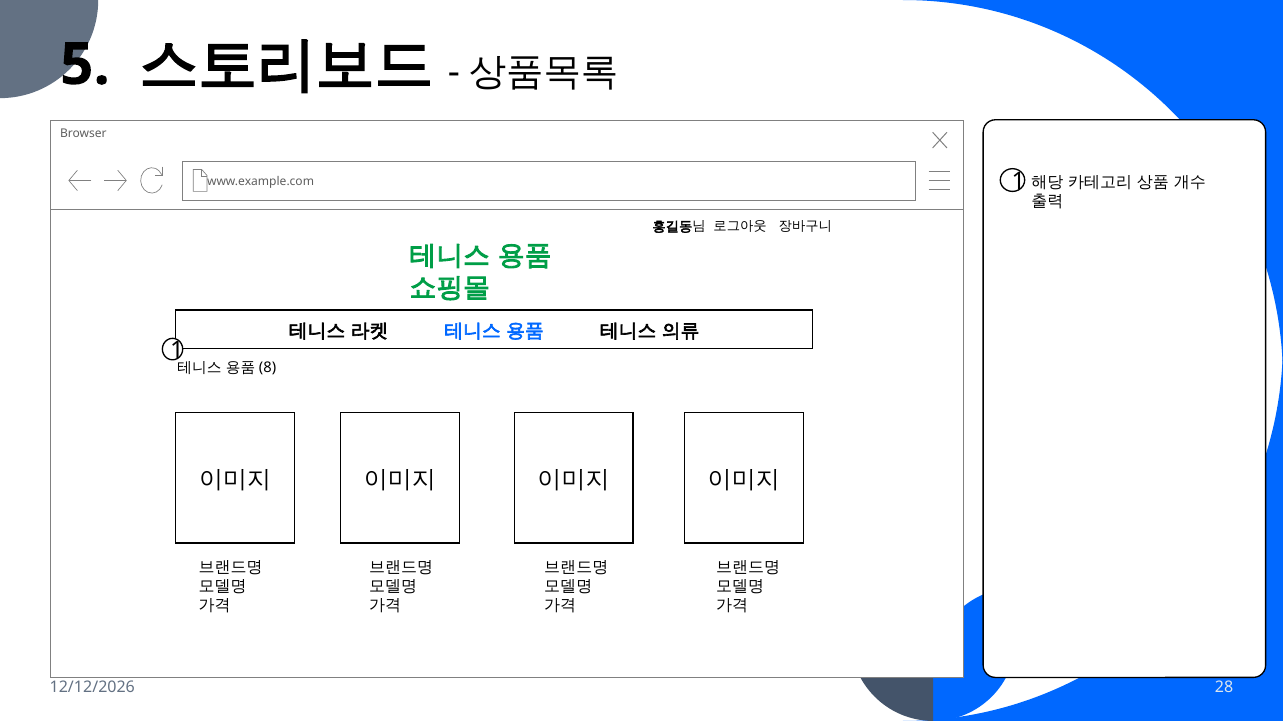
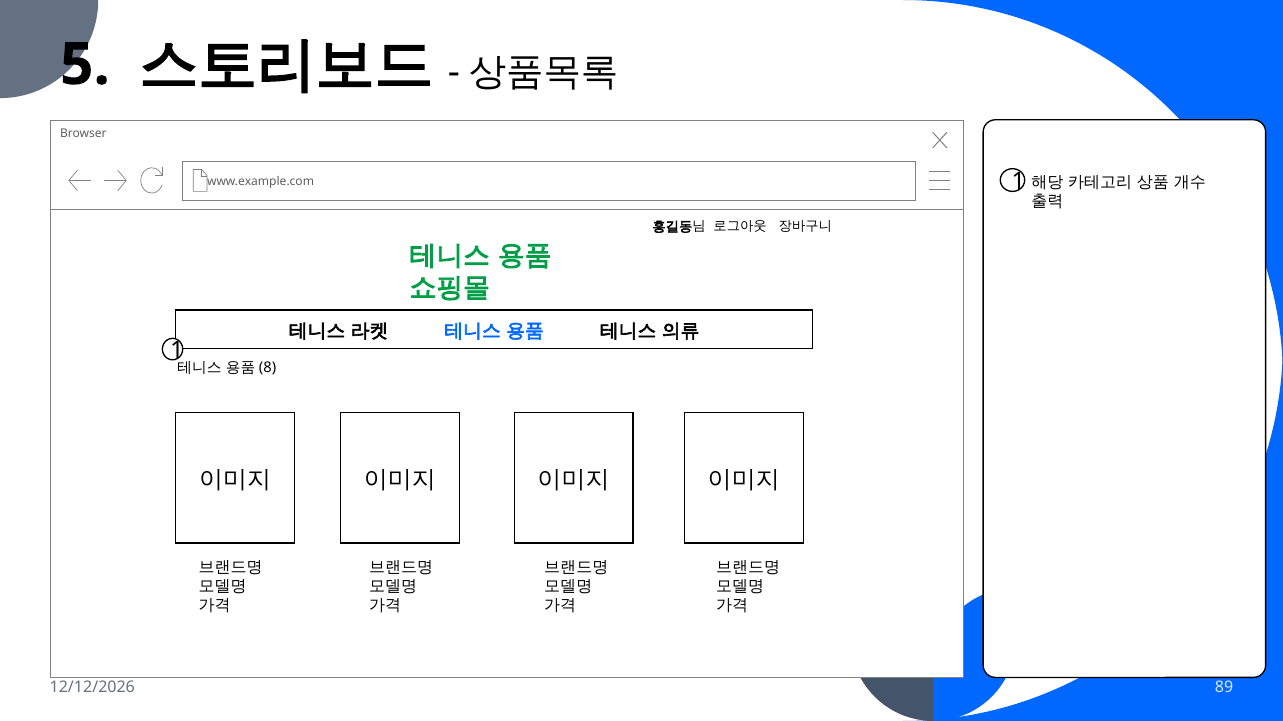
28: 28 -> 89 (1224, 688)
